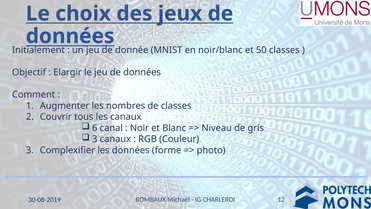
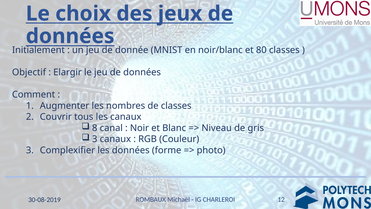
50: 50 -> 80 (261, 50)
6: 6 -> 8 (95, 128)
